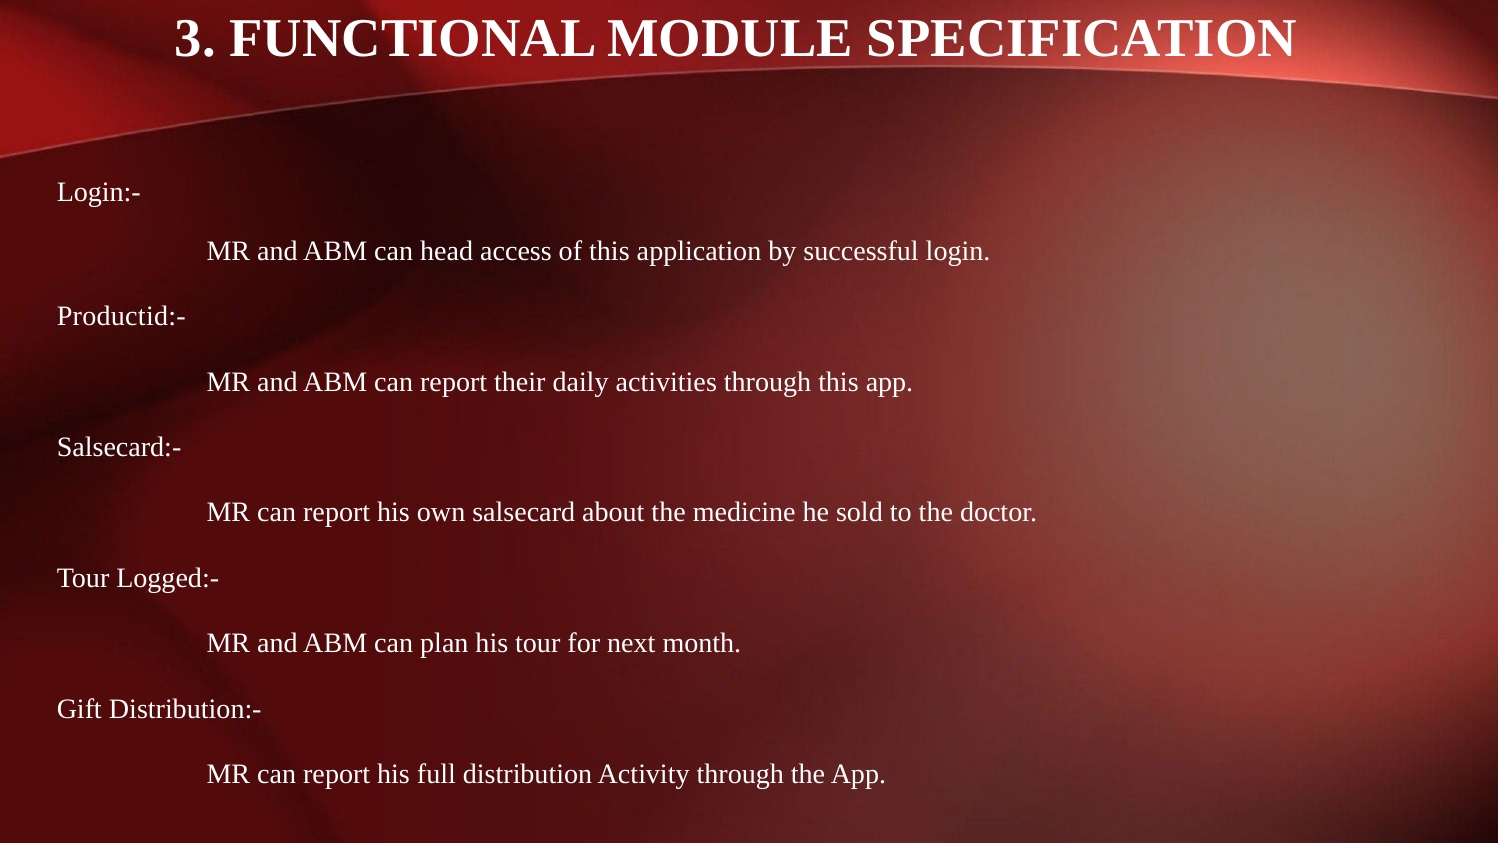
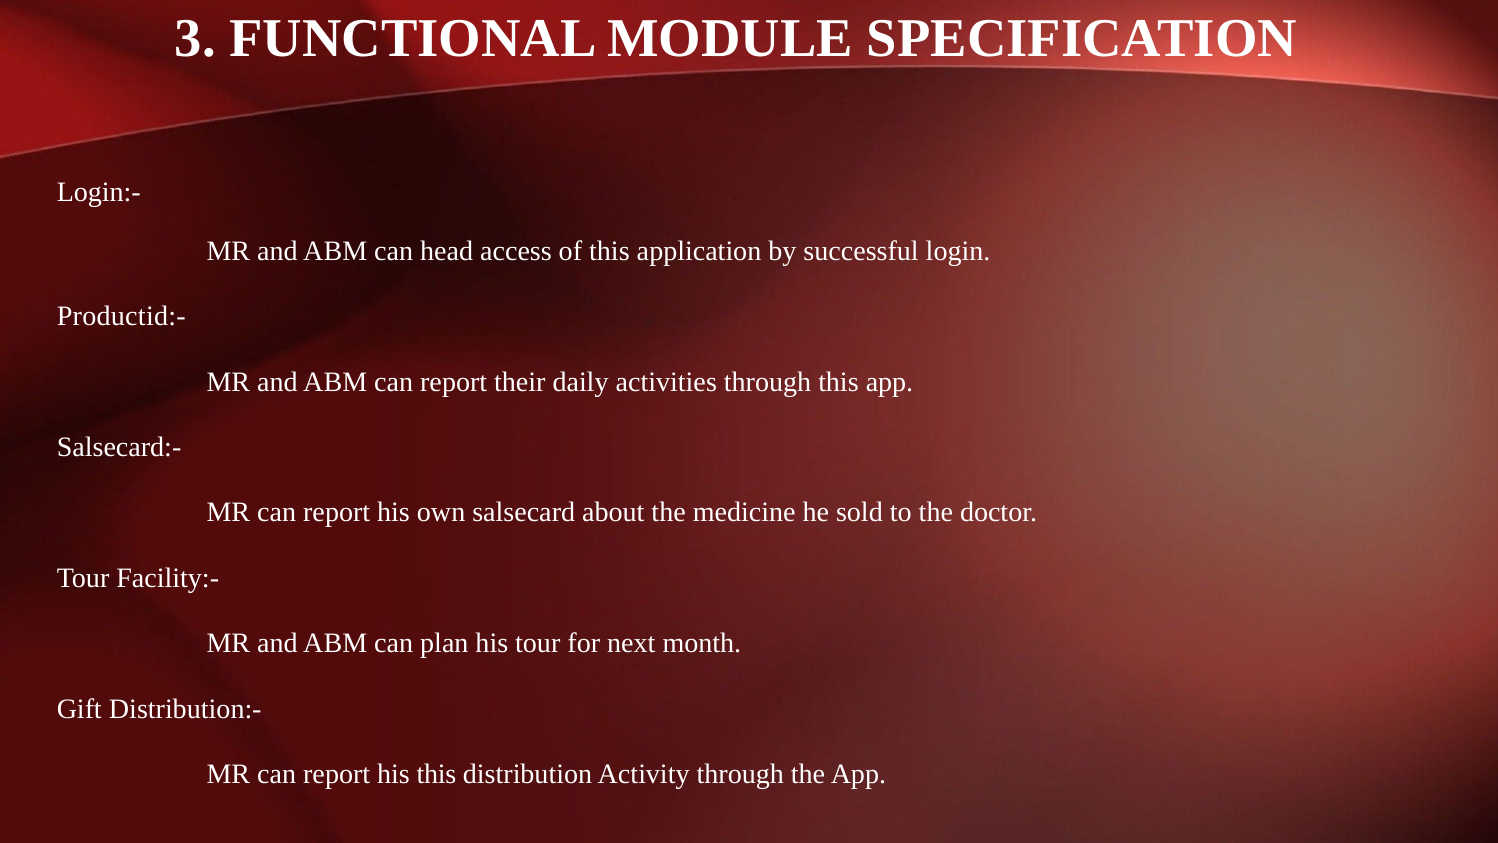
Logged:-: Logged:- -> Facility:- (168, 578)
his full: full -> this (437, 774)
